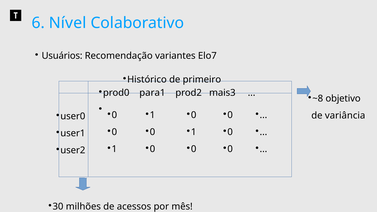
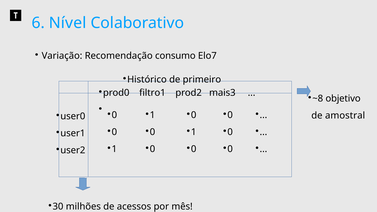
Usuários: Usuários -> Variação (62, 56)
variantes: variantes -> consumo (175, 56)
para1: para1 -> filtro1 (152, 93)
variância: variância -> amostral (345, 115)
